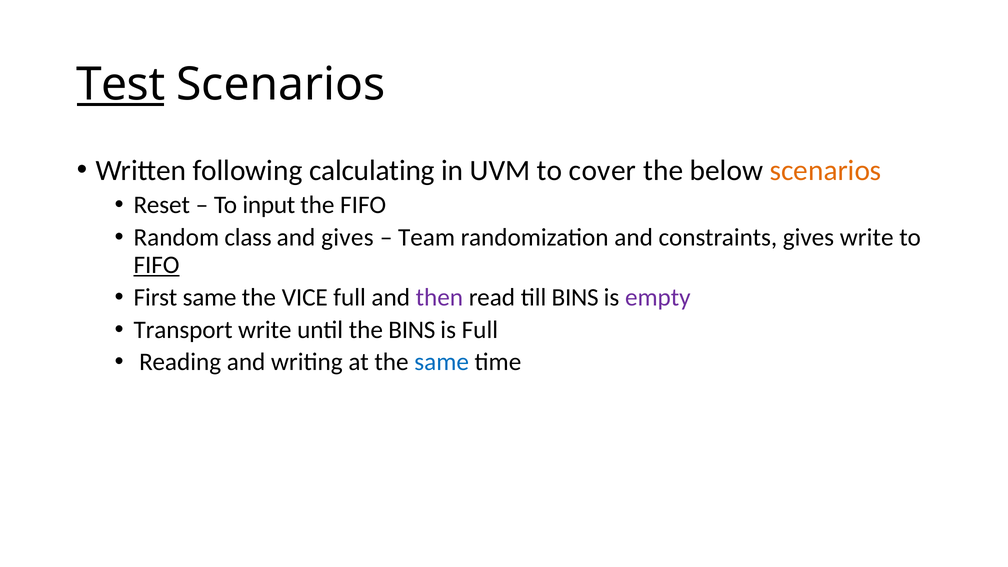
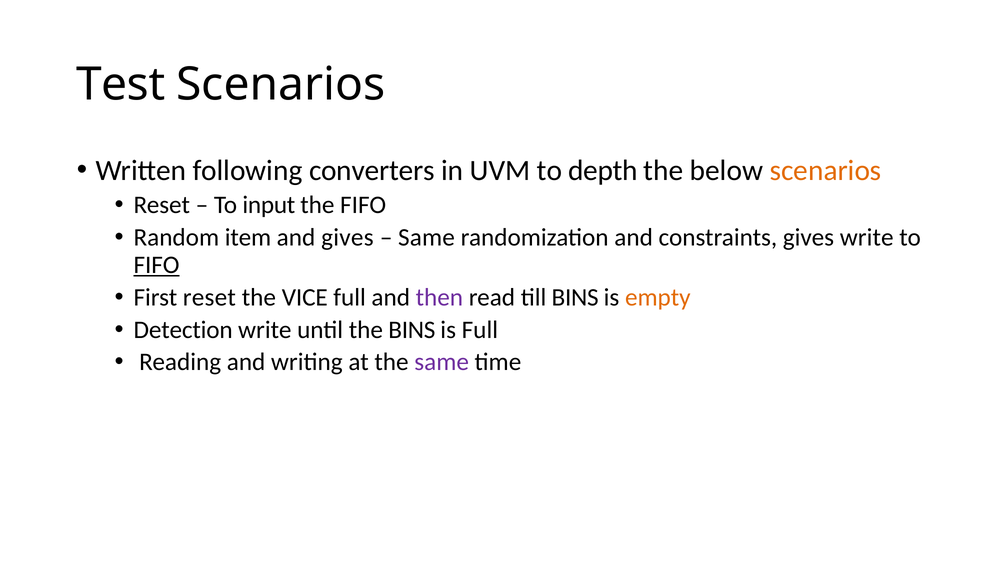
Test underline: present -> none (121, 85)
calculating: calculating -> converters (372, 170)
cover: cover -> depth (603, 170)
class: class -> item (248, 238)
Team: Team -> Same (426, 238)
First same: same -> reset (209, 297)
empty colour: purple -> orange (658, 297)
Transport: Transport -> Detection (183, 330)
same colour: blue -> purple (442, 362)
